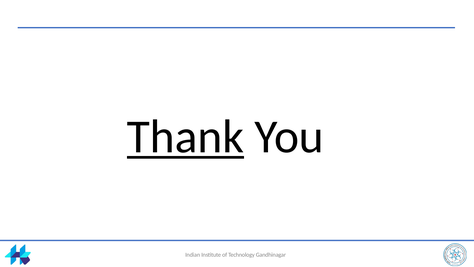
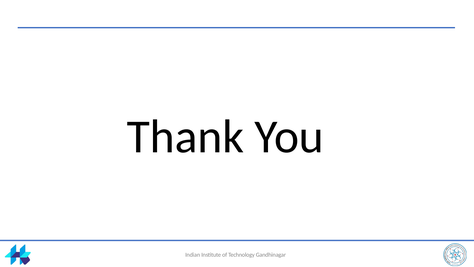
Thank underline: present -> none (185, 137)
